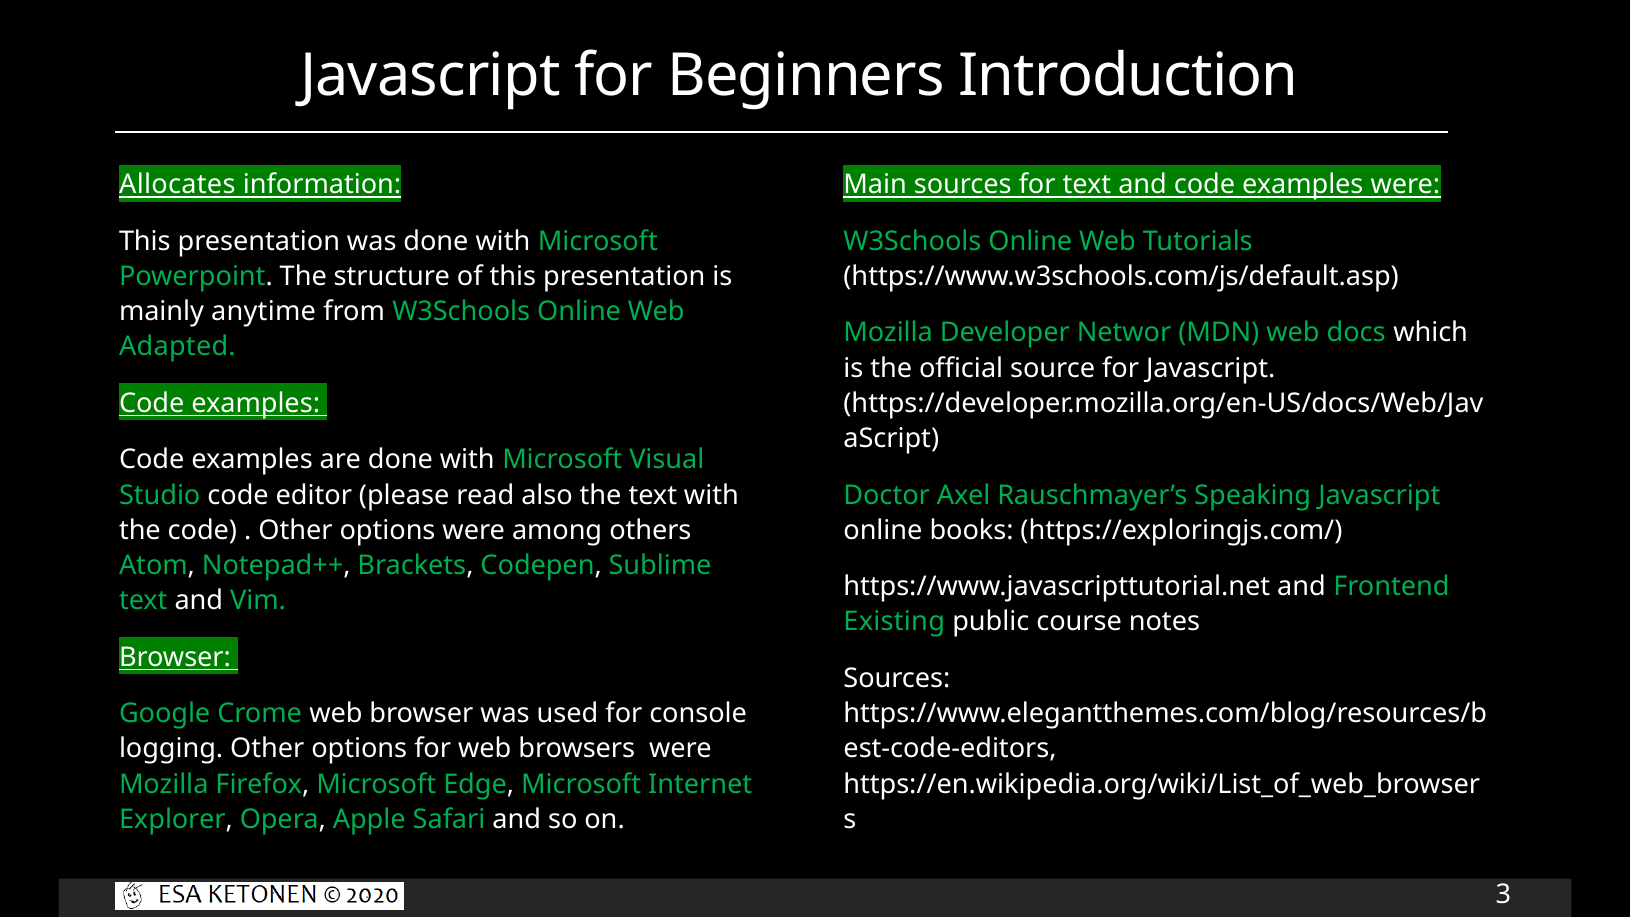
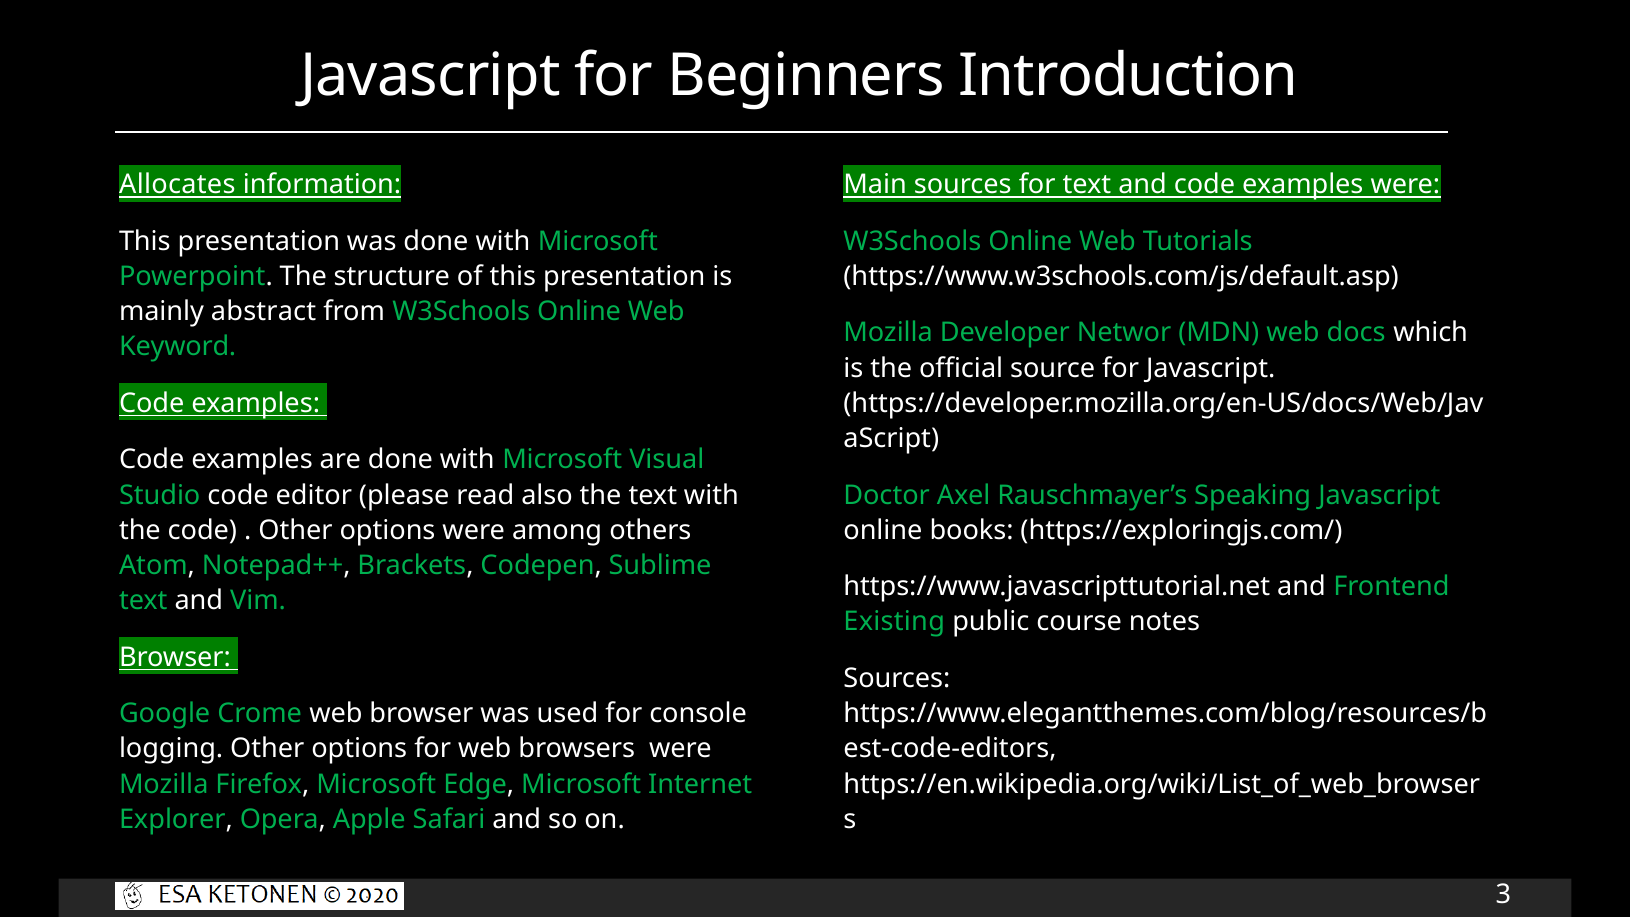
anytime: anytime -> abstract (264, 312)
Adapted: Adapted -> Keyword (178, 347)
